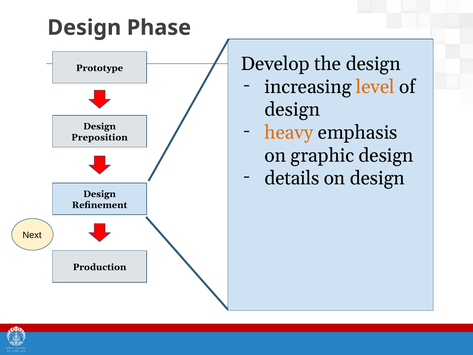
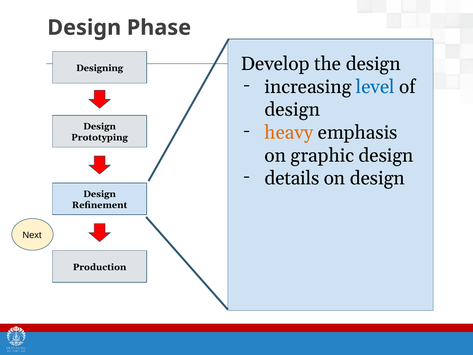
Prototype: Prototype -> Designing (100, 68)
level colour: orange -> blue (375, 87)
Preposition: Preposition -> Prototyping (100, 137)
